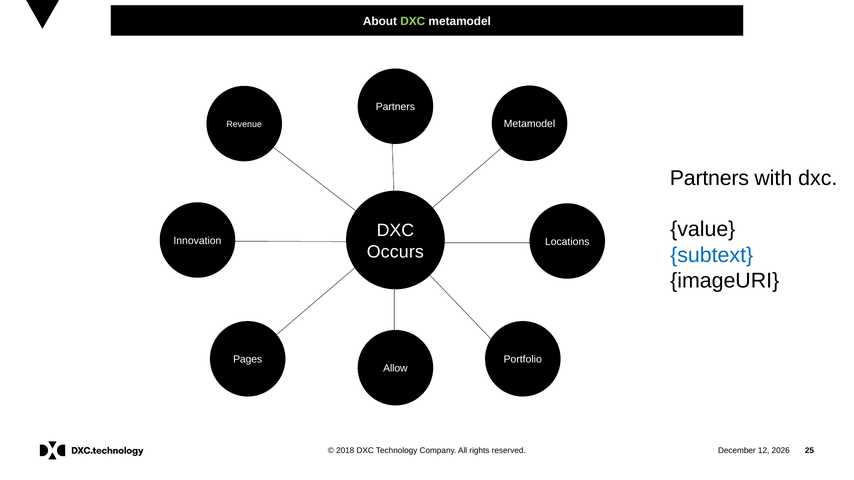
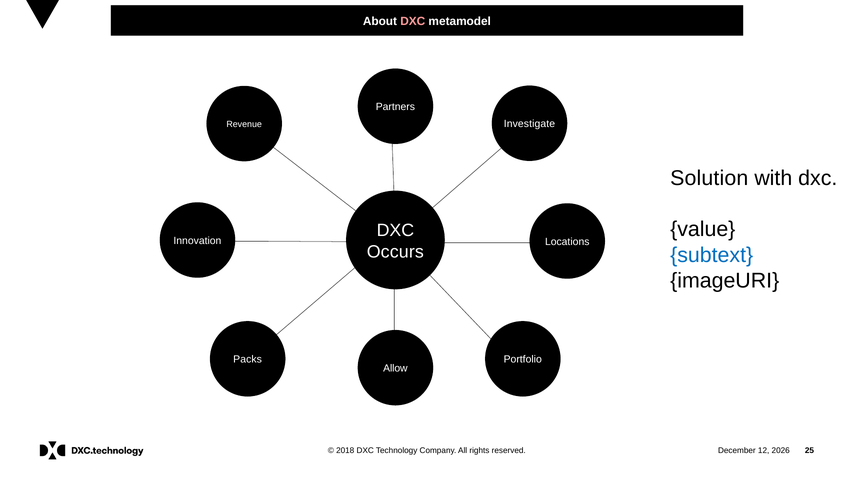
DXC colour: light green -> pink (413, 21)
Metamodel: Metamodel -> Investigate (529, 124)
Partners: Partners -> Solution (709, 178)
Pages: Pages -> Packs (248, 360)
